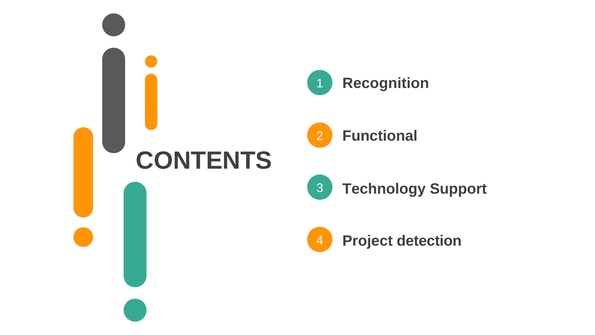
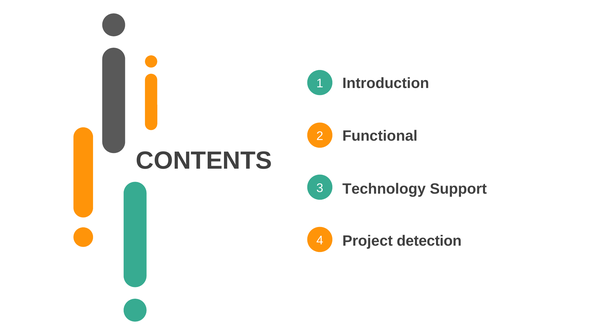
Recognition: Recognition -> Introduction (386, 83)
